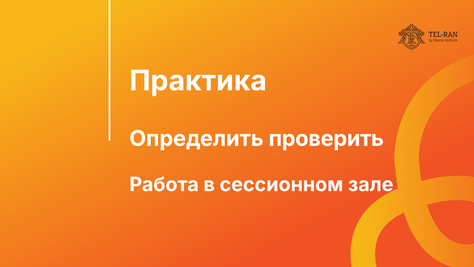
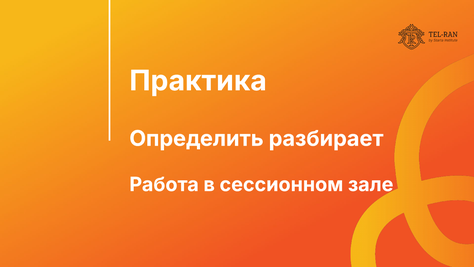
проверить: проверить -> разбирает (326, 138)
